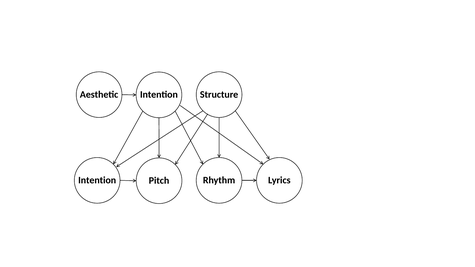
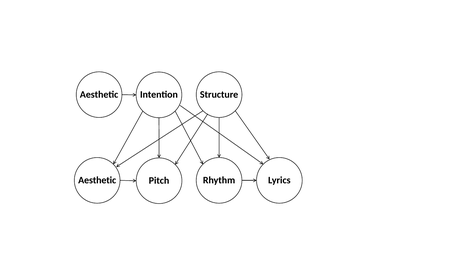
Intention: Intention -> Aesthetic (97, 180)
